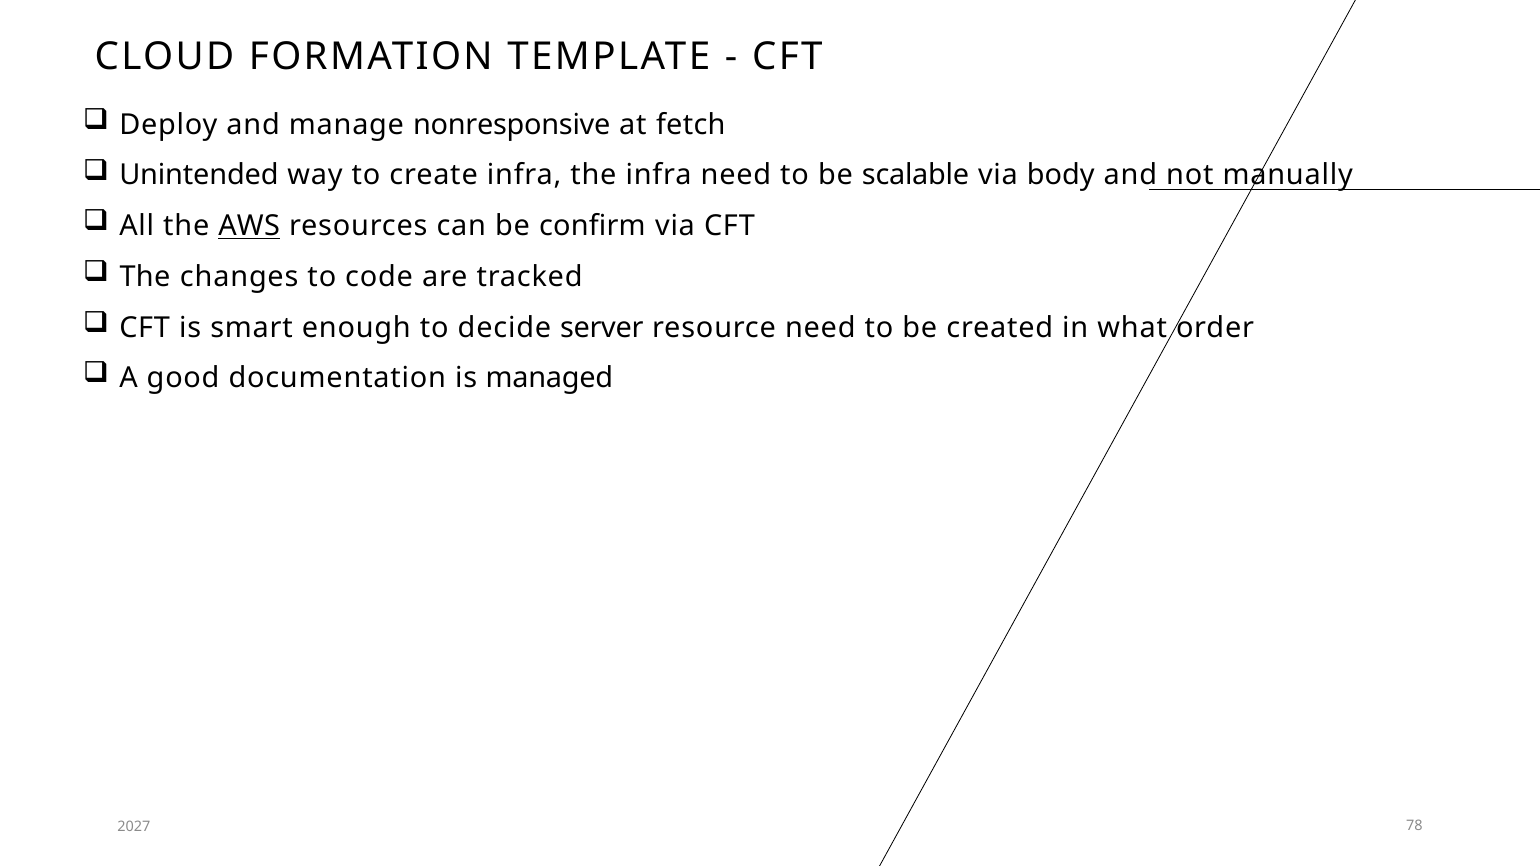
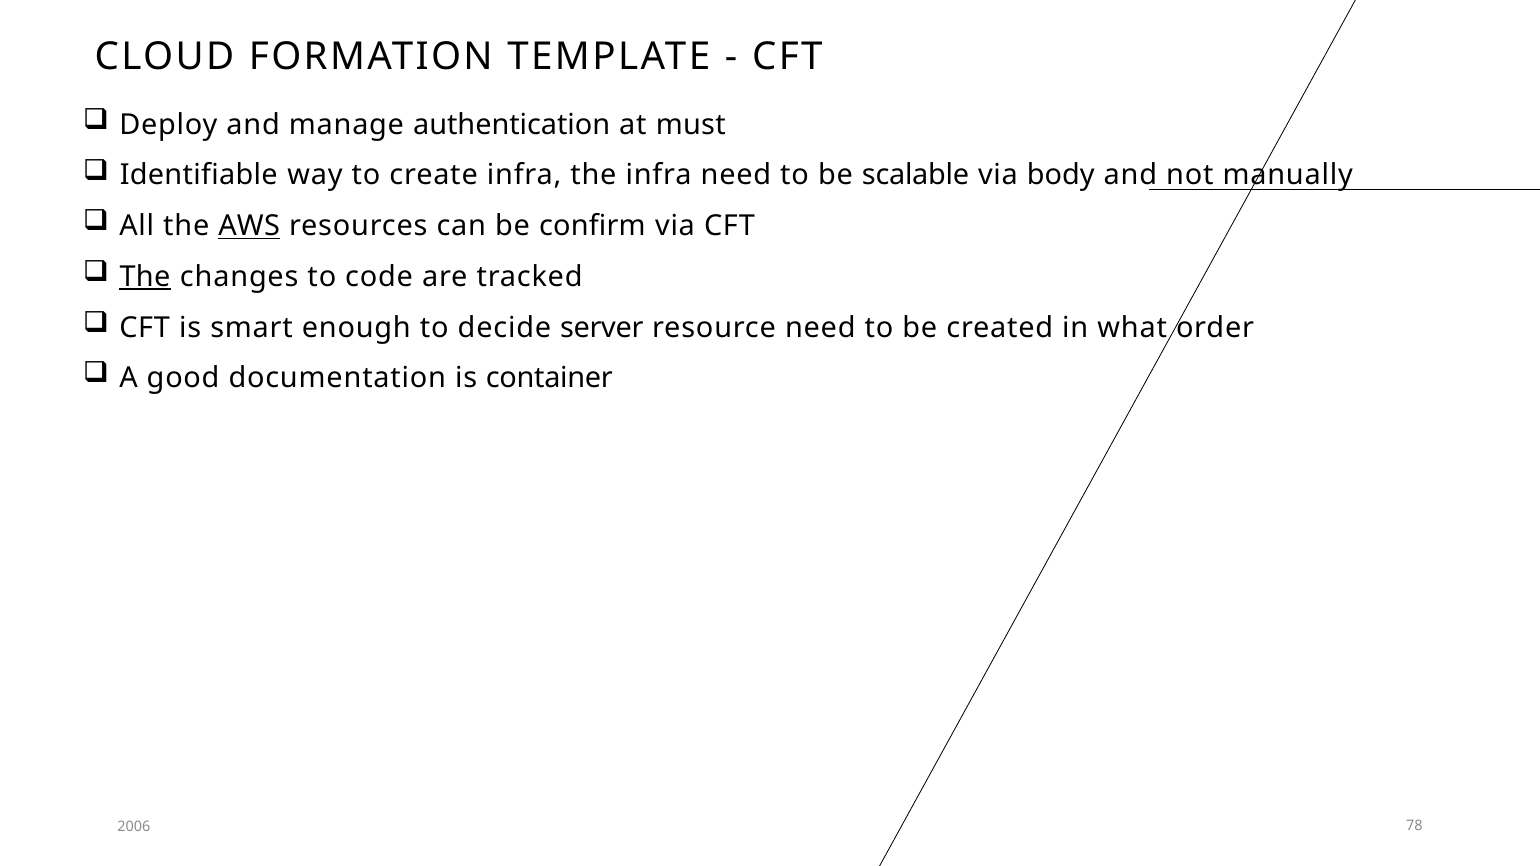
nonresponsive: nonresponsive -> authentication (512, 125)
fetch: fetch -> must (691, 125)
Unintended: Unintended -> Identifiable (199, 175)
The underline: none -> present (145, 277)
managed: managed -> container (549, 378)
2027: 2027 -> 2006 (134, 827)
